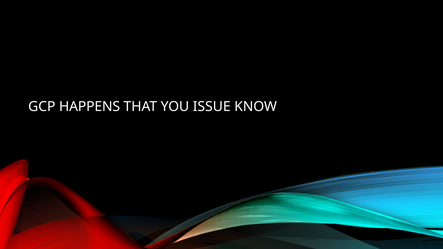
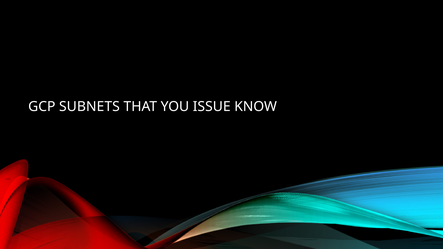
HAPPENS: HAPPENS -> SUBNETS (89, 107)
